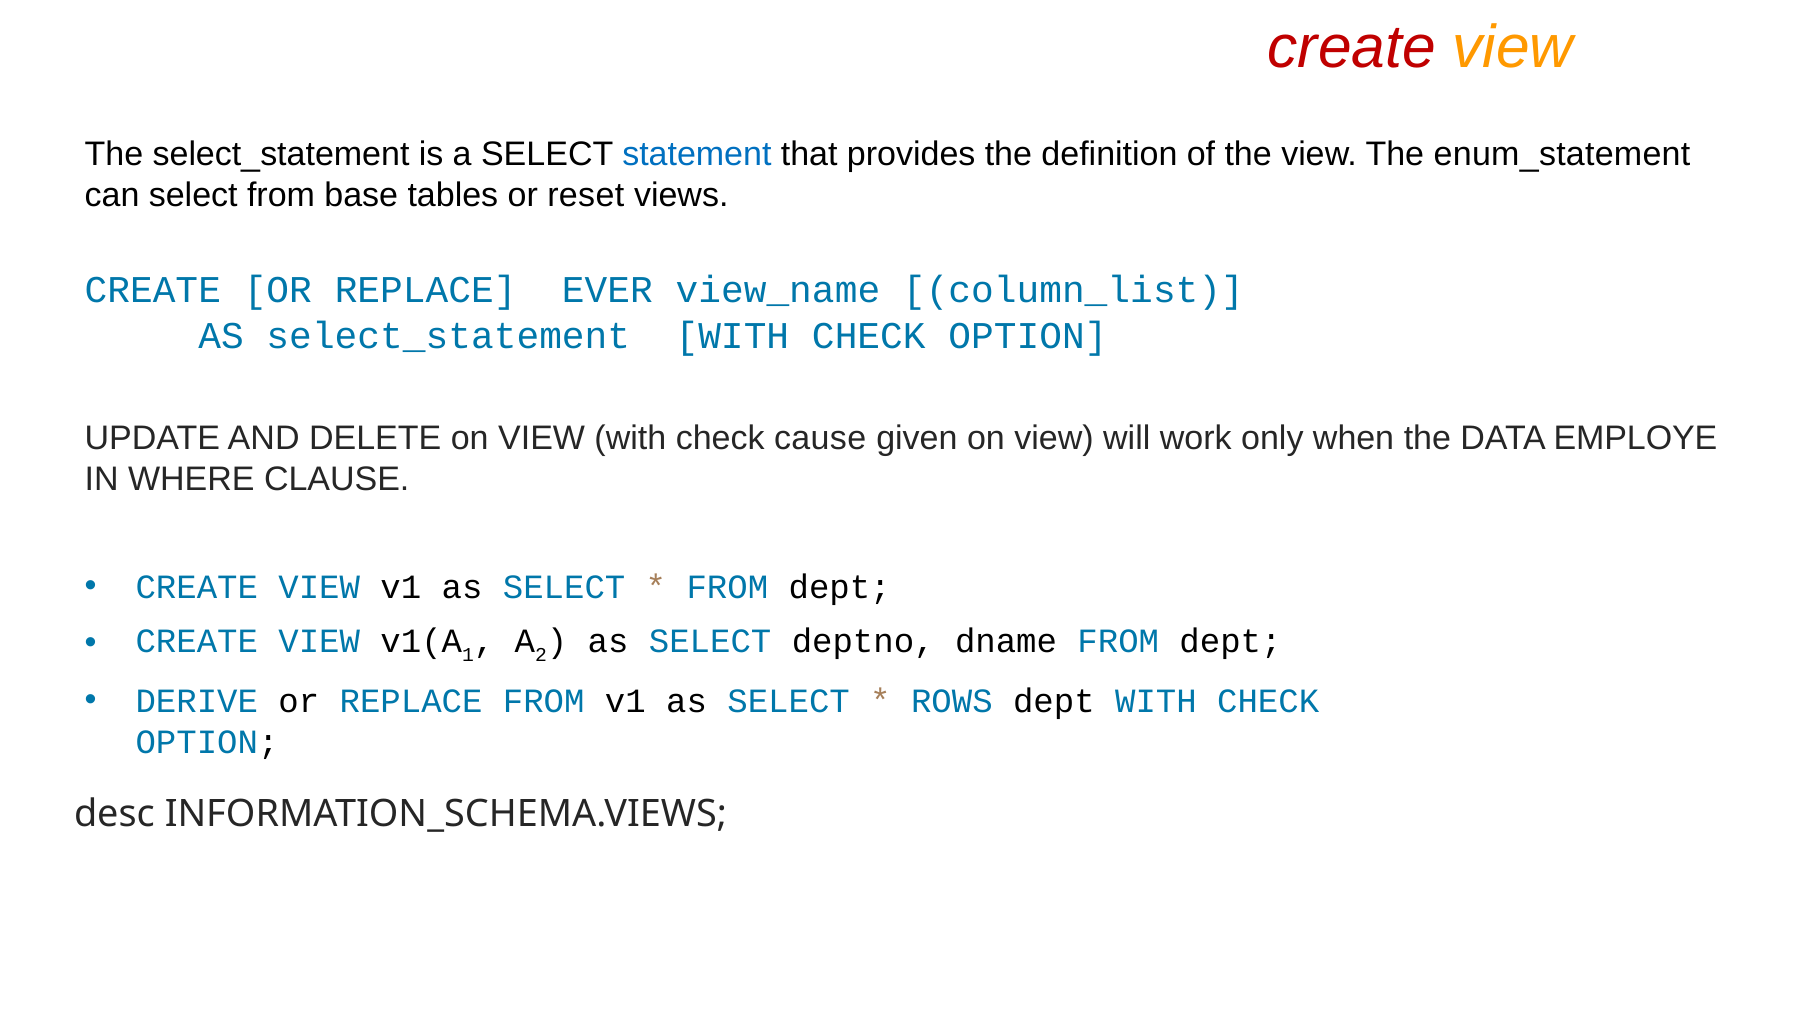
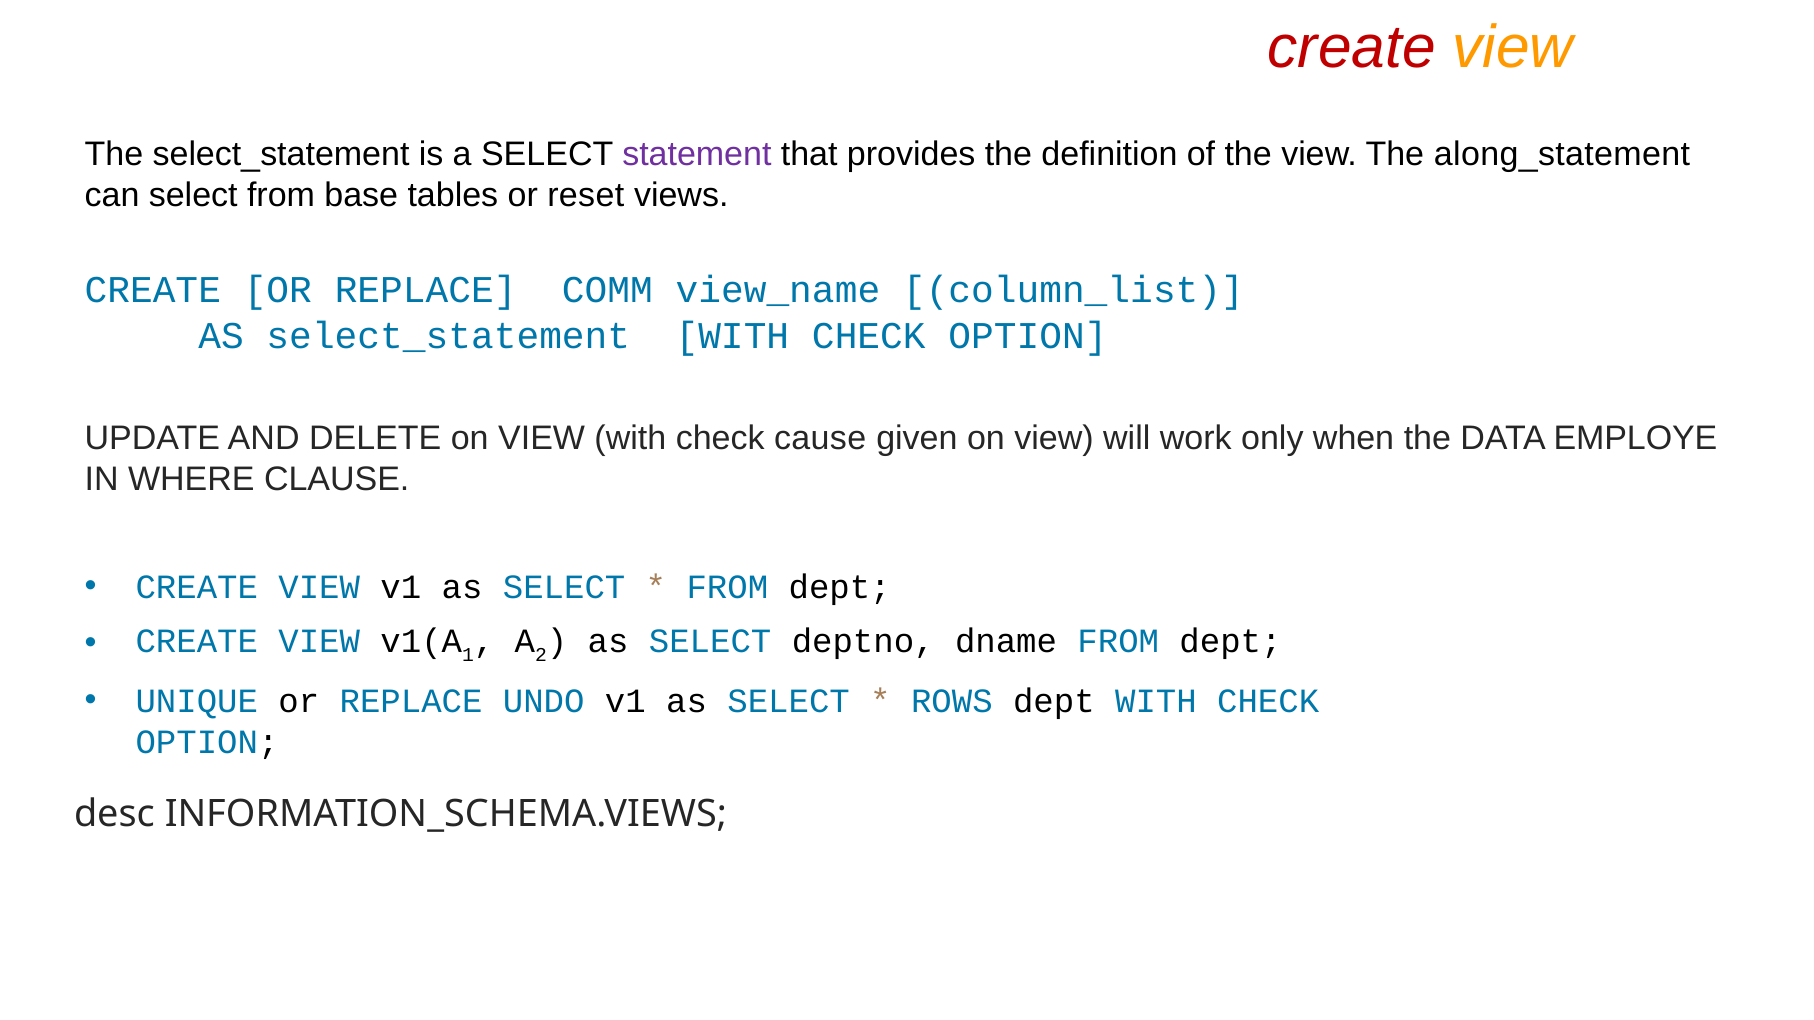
statement colour: blue -> purple (697, 154)
enum_statement: enum_statement -> along_statement (1562, 154)
EVER: EVER -> COMM (607, 291)
DERIVE: DERIVE -> UNIQUE (197, 702)
REPLACE FROM: FROM -> UNDO (544, 702)
